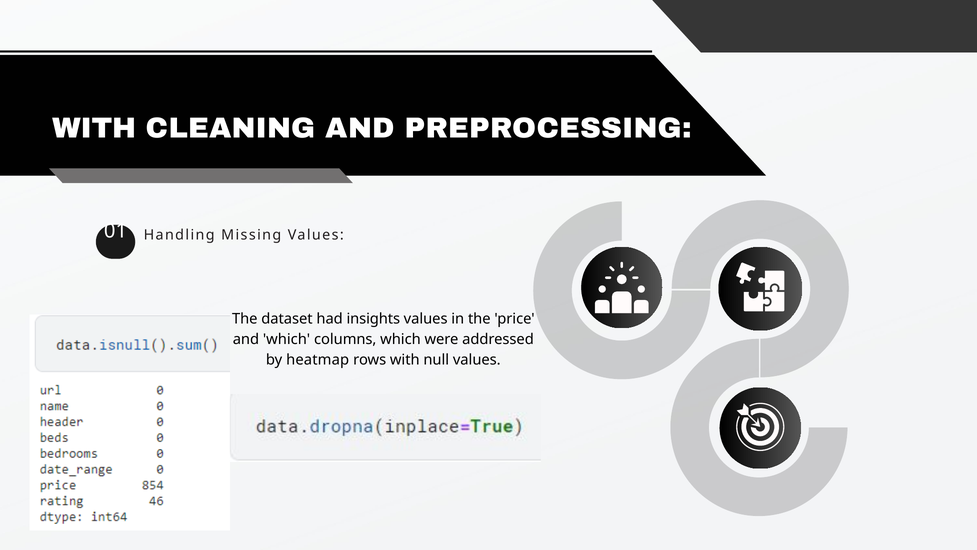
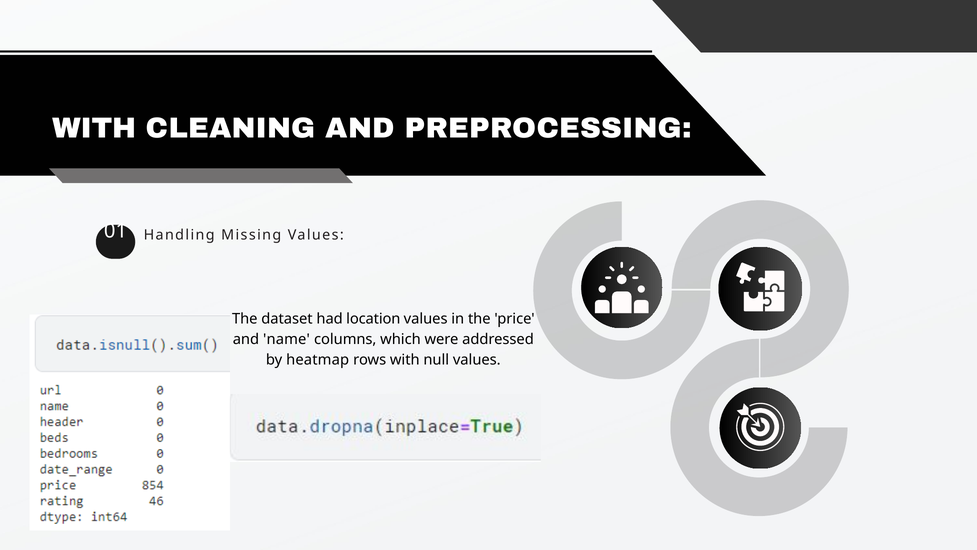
insights: insights -> location (373, 319)
and which: which -> name (286, 339)
